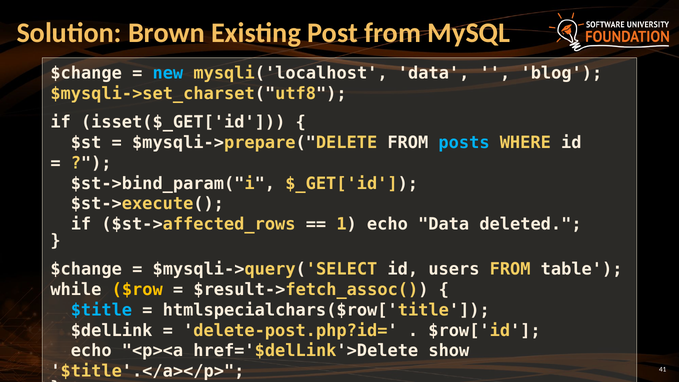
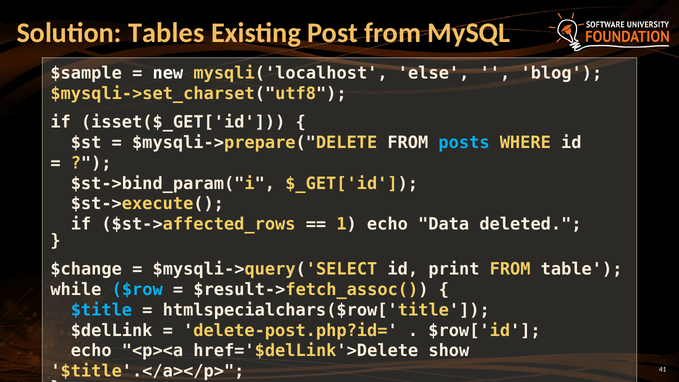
Brown: Brown -> Tables (166, 33)
$change: $change -> $sample (86, 73)
new colour: light blue -> white (168, 73)
mysqli('localhost data: data -> else (434, 73)
users: users -> print (454, 269)
$row colour: yellow -> light blue (137, 290)
